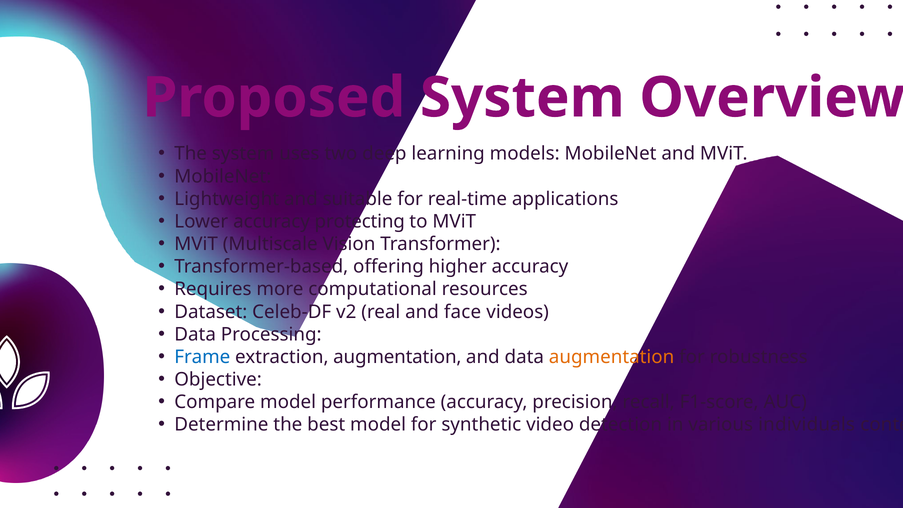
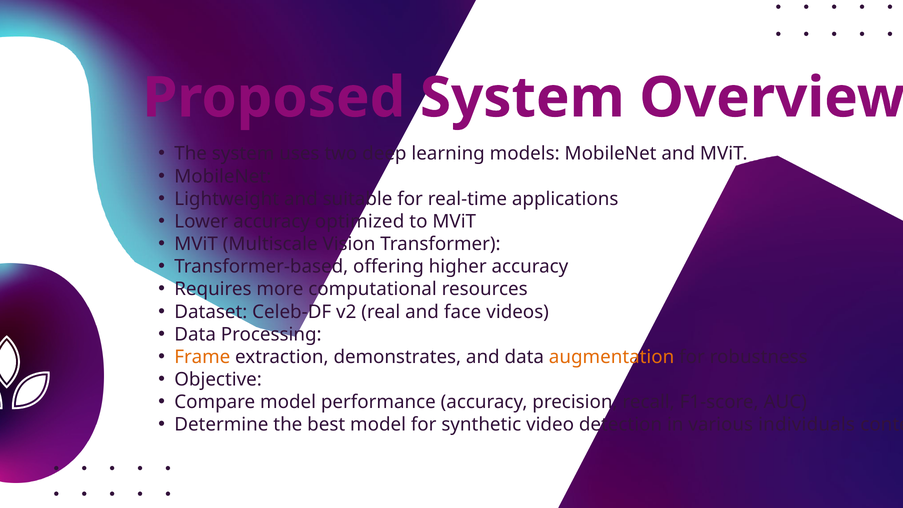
protecting: protecting -> optimized (360, 221)
Frame colour: blue -> orange (202, 357)
extraction augmentation: augmentation -> demonstrates (397, 357)
